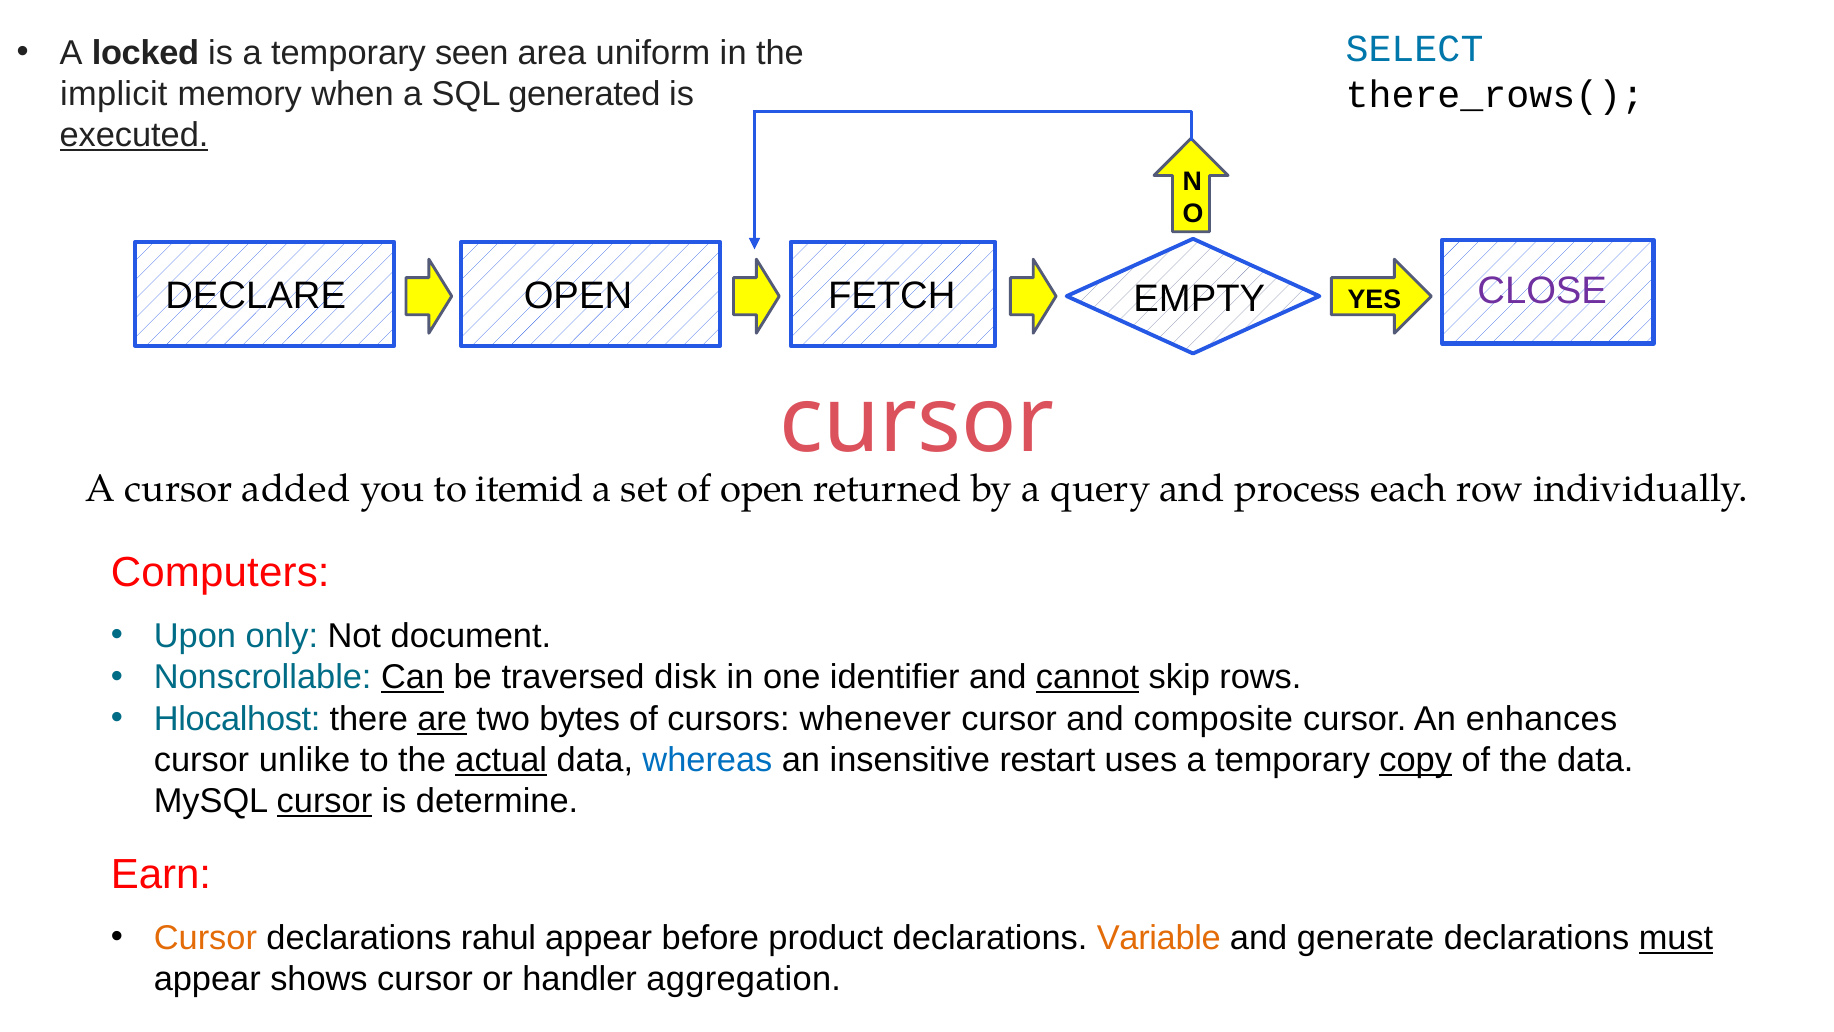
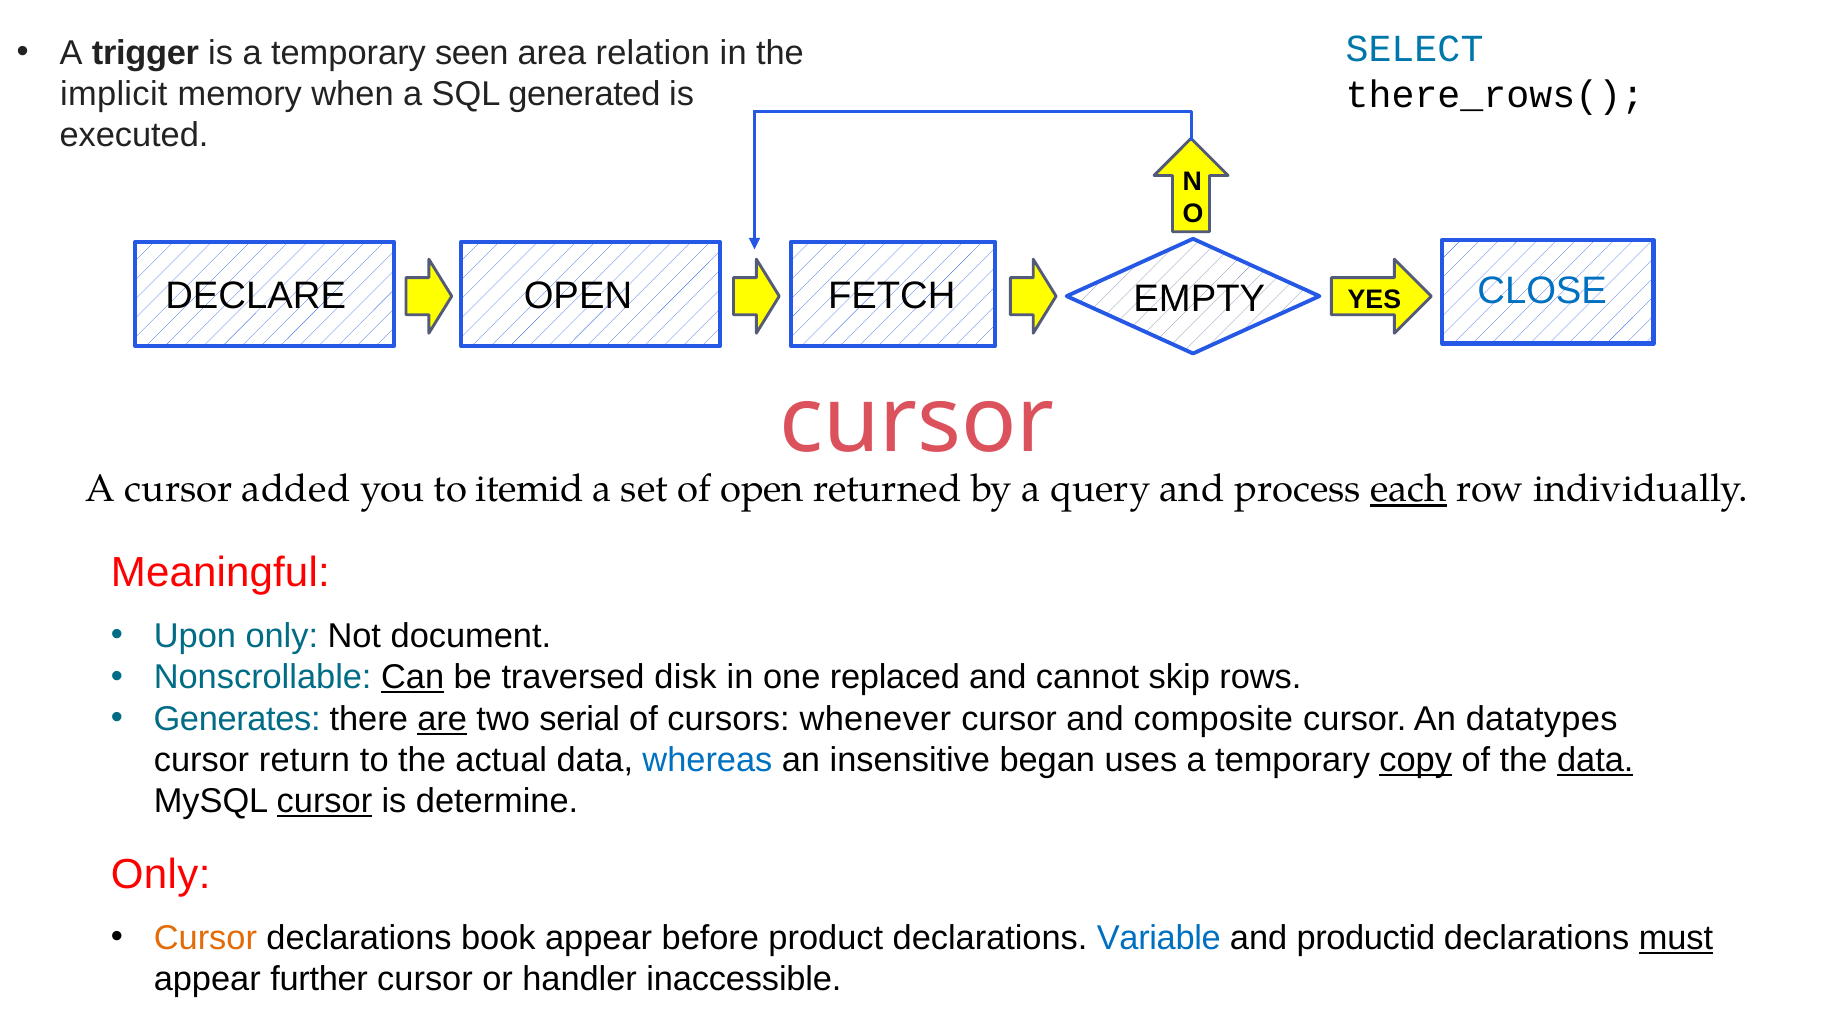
locked: locked -> trigger (145, 53)
uniform: uniform -> relation (653, 53)
executed underline: present -> none (134, 135)
CLOSE colour: purple -> blue (1542, 291)
each underline: none -> present (1409, 489)
Computers: Computers -> Meaningful (220, 572)
identifier: identifier -> replaced (895, 677)
cannot underline: present -> none (1088, 677)
Hlocalhost: Hlocalhost -> Generates (237, 719)
bytes: bytes -> serial (580, 719)
enhances: enhances -> datatypes (1542, 719)
unlike: unlike -> return (304, 760)
actual underline: present -> none (501, 760)
restart: restart -> began (1047, 760)
data underline: none -> present (1595, 760)
Earn: Earn -> Only (161, 874)
rahul: rahul -> book (498, 938)
Variable colour: orange -> blue (1159, 938)
generate: generate -> productid (1366, 938)
shows: shows -> further (319, 979)
aggregation: aggregation -> inaccessible (744, 979)
